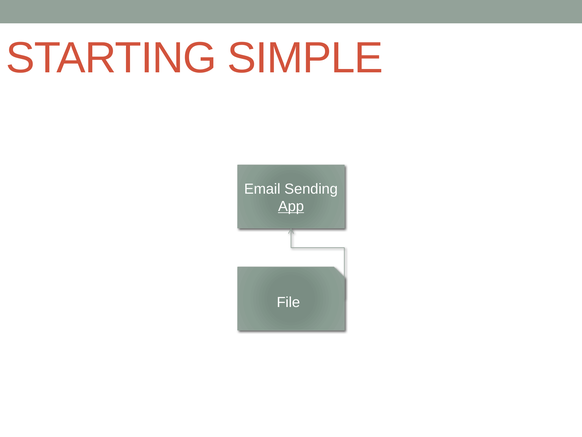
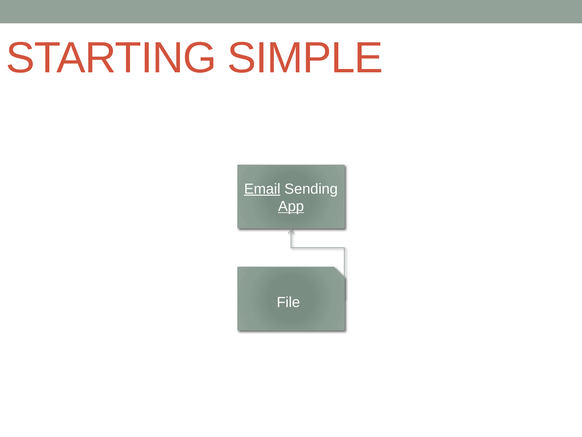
Email underline: none -> present (262, 189)
